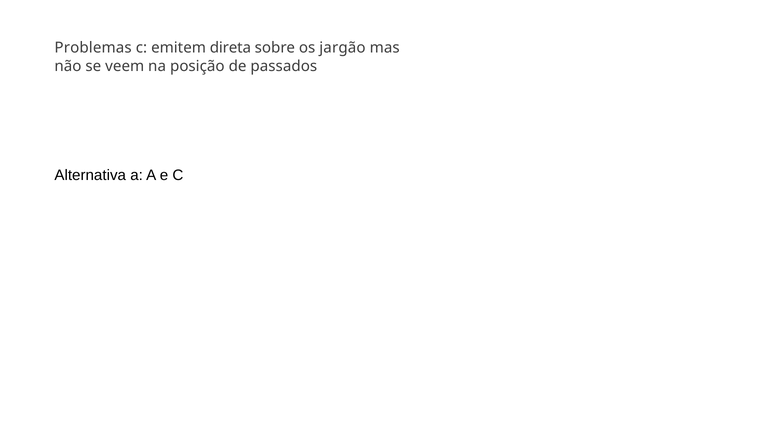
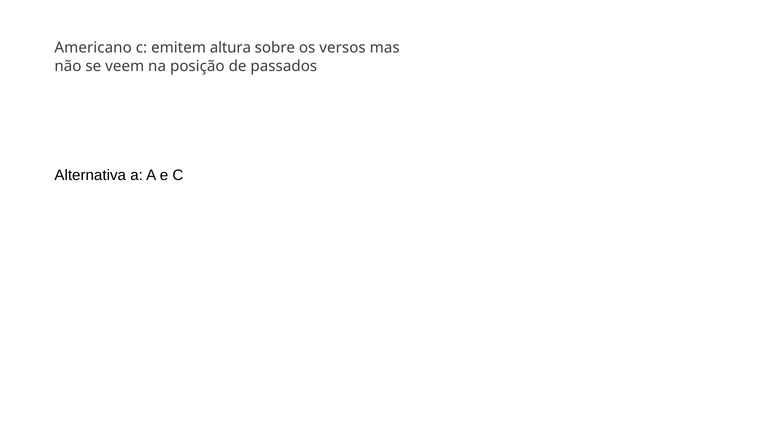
Problemas: Problemas -> Americano (93, 48)
direta: direta -> altura (230, 48)
jargão: jargão -> versos (343, 48)
